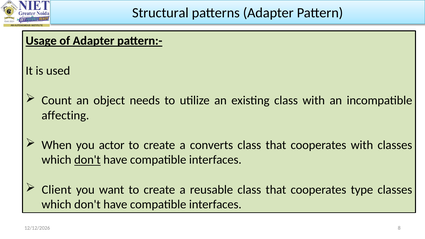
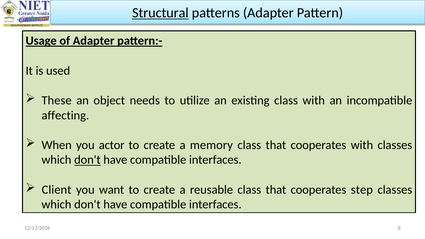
Structural underline: none -> present (160, 13)
Count: Count -> These (57, 100)
converts: converts -> memory (211, 145)
type: type -> step (362, 190)
